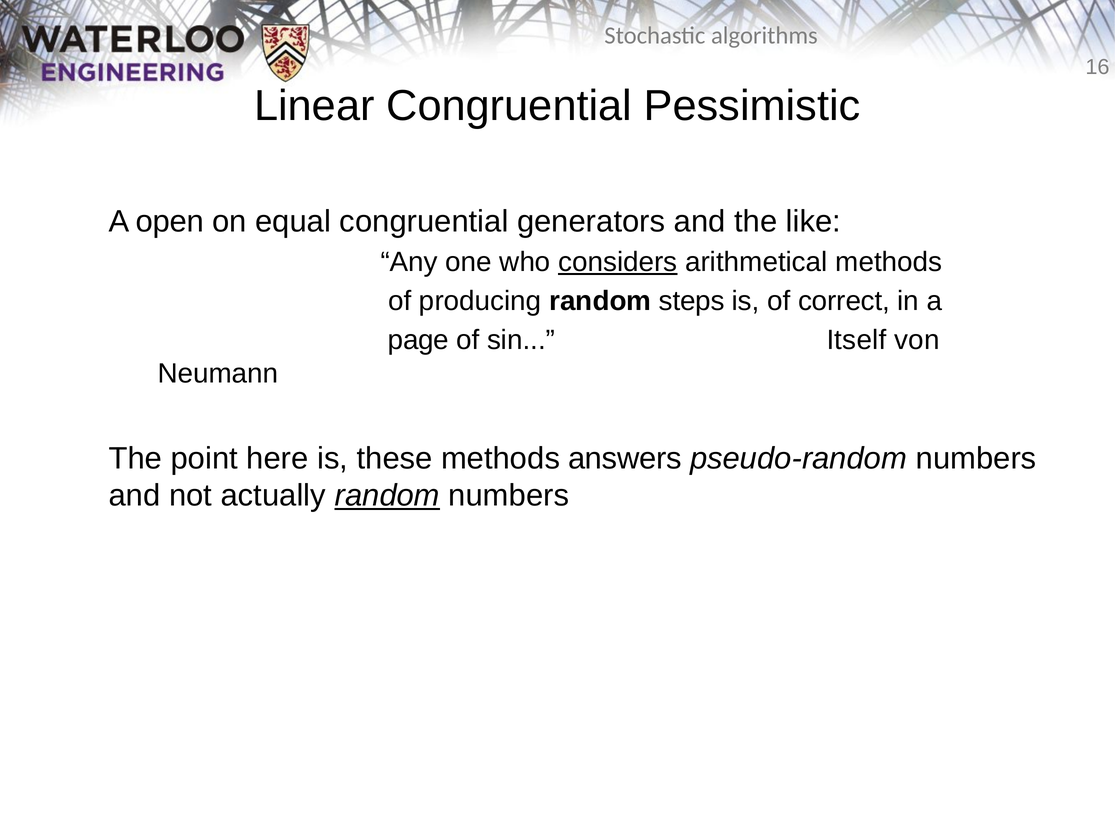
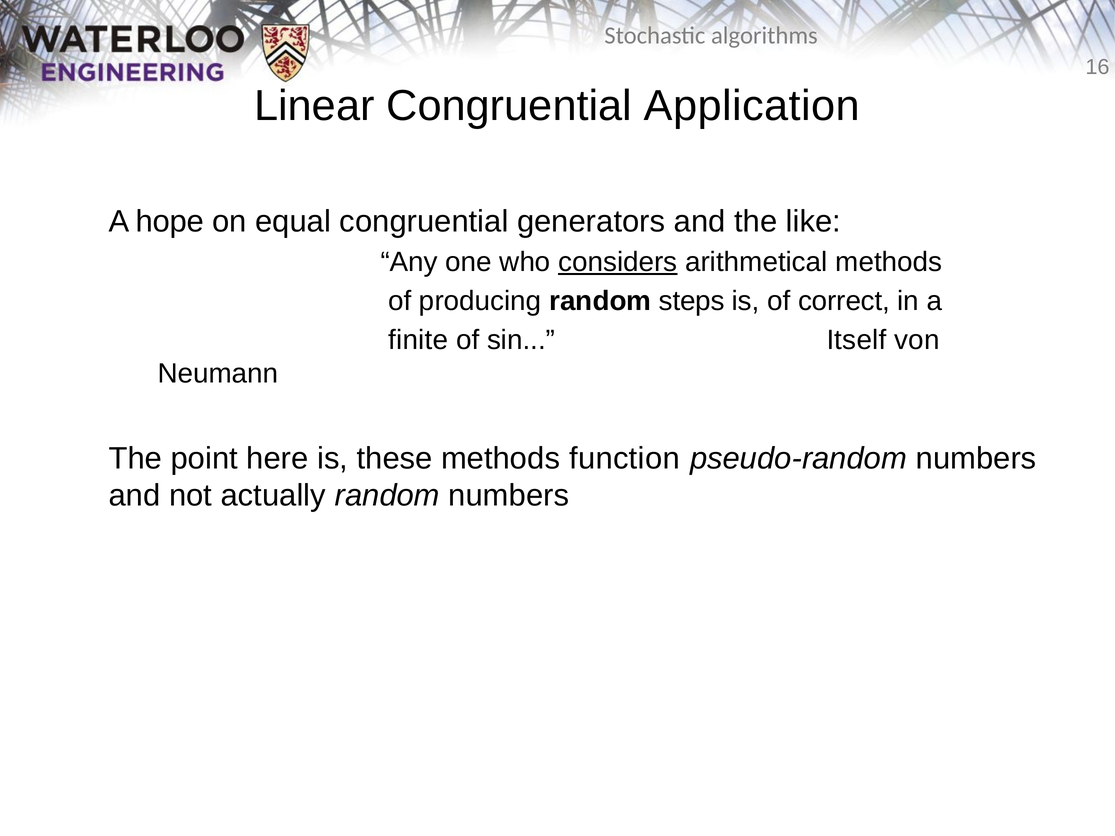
Pessimistic: Pessimistic -> Application (752, 106)
open: open -> hope (170, 221)
page: page -> finite (418, 340)
answers: answers -> function (624, 459)
random underline: present -> none (387, 496)
